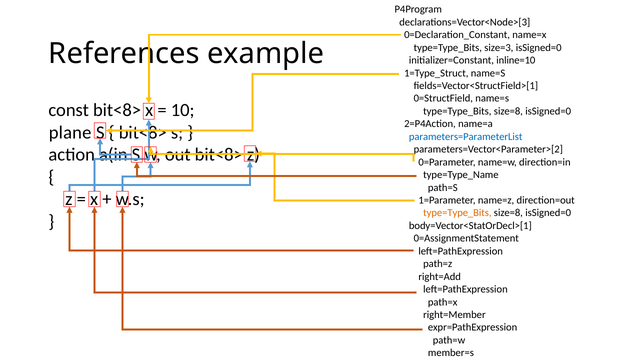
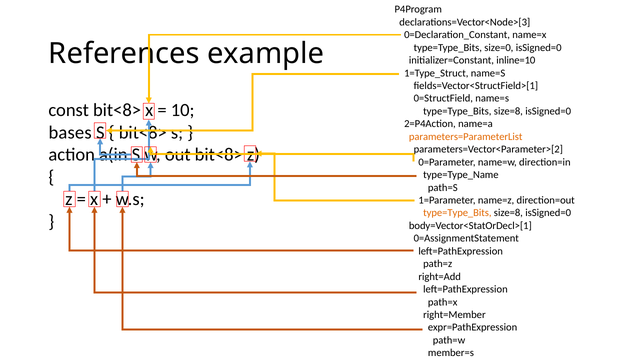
size=3: size=3 -> size=0 (499, 48)
plane: plane -> bases (70, 132)
parameters=ParameterList colour: blue -> orange (466, 137)
